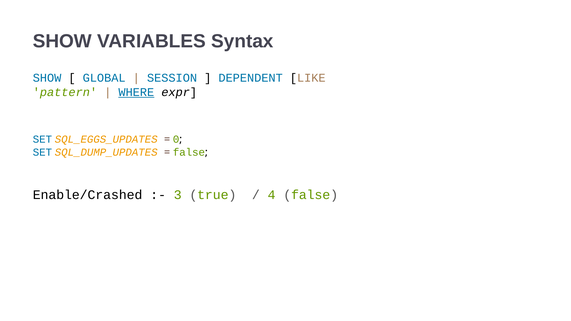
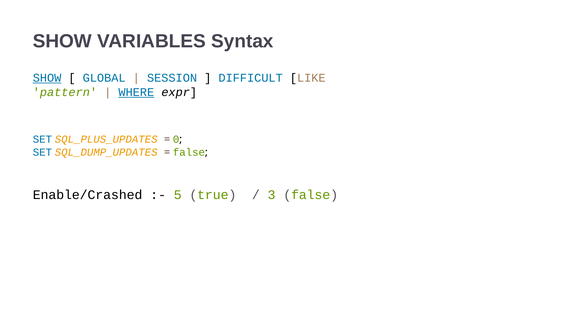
SHOW underline: none -> present (47, 78)
DEPENDENT: DEPENDENT -> DIFFICULT (251, 78)
SQL_EGGS_UPDATES: SQL_EGGS_UPDATES -> SQL_PLUS_UPDATES (106, 140)
3: 3 -> 5 (178, 195)
4: 4 -> 3 (272, 195)
